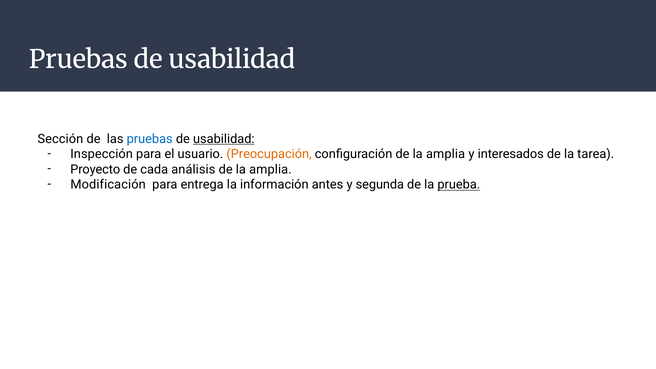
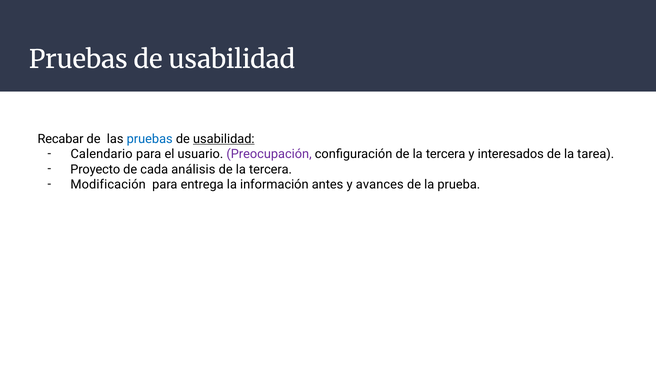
Sección: Sección -> Recabar (60, 139)
Inspección: Inspección -> Calendario (102, 154)
Preocupación colour: orange -> purple (269, 154)
configuración de la amplia: amplia -> tercera (446, 154)
amplia: amplia -> tercera (270, 169)
segunda: segunda -> avances (380, 185)
prueba underline: present -> none (459, 185)
